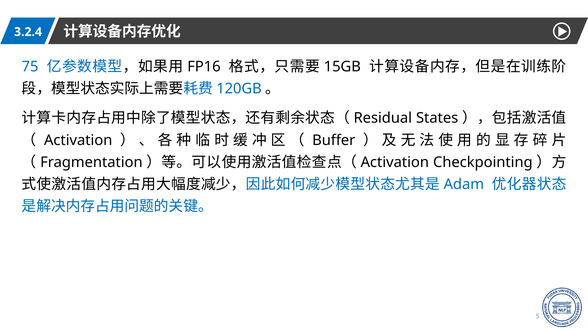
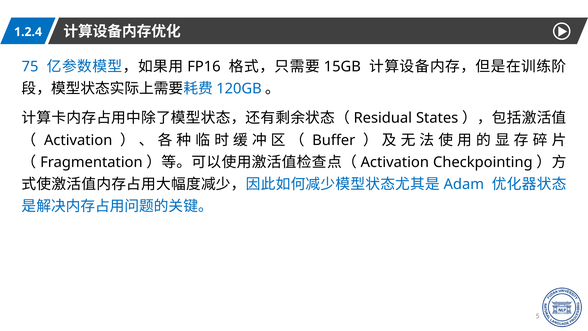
3.2.4: 3.2.4 -> 1.2.4 (28, 32)
